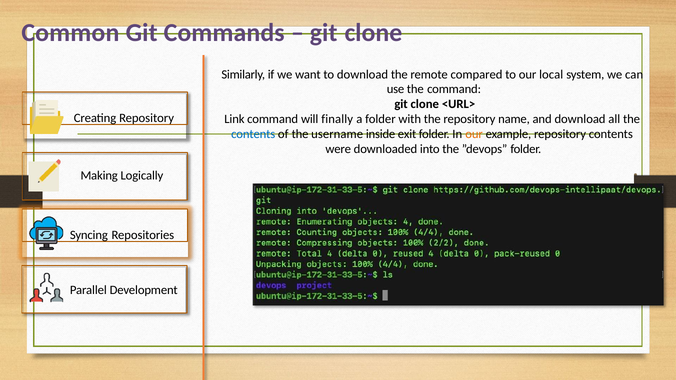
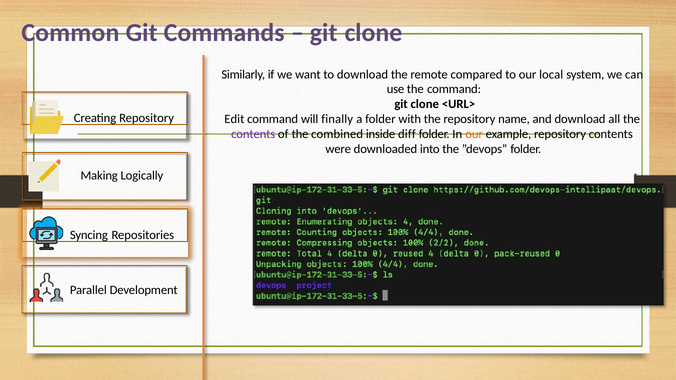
Link: Link -> Edit (234, 119)
contents colour: blue -> purple (253, 134)
username: username -> combined (337, 134)
exit: exit -> diff (407, 134)
